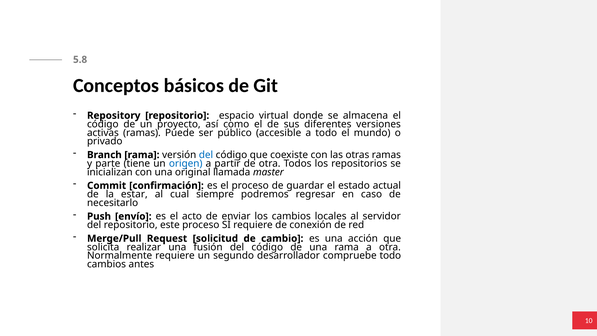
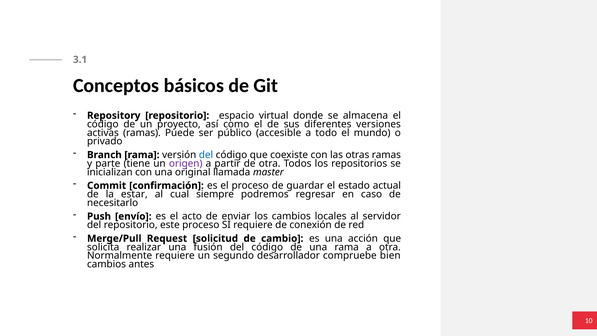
5.8: 5.8 -> 3.1 (80, 60)
origen colour: blue -> purple (186, 163)
compruebe todo: todo -> bien (390, 256)
